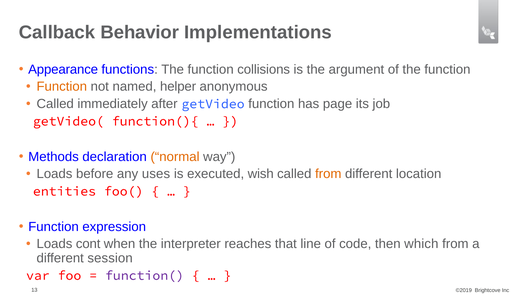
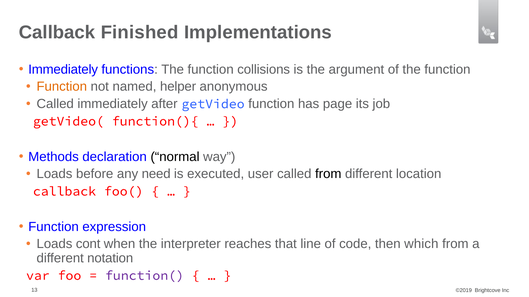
Behavior: Behavior -> Finished (140, 33)
Appearance: Appearance -> Immediately (63, 70)
normal colour: orange -> black (175, 157)
uses: uses -> need (156, 174)
wish: wish -> user (261, 174)
from colour: orange -> black (328, 174)
entities: entities -> callback (64, 192)
session: session -> notation (110, 259)
